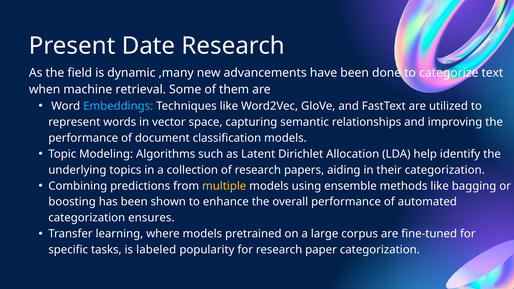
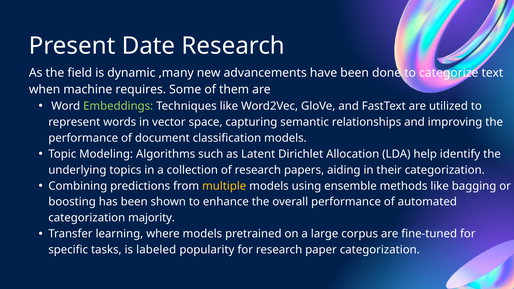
retrieval: retrieval -> requires (141, 90)
Embeddings colour: light blue -> light green (118, 106)
ensures: ensures -> majority (152, 218)
